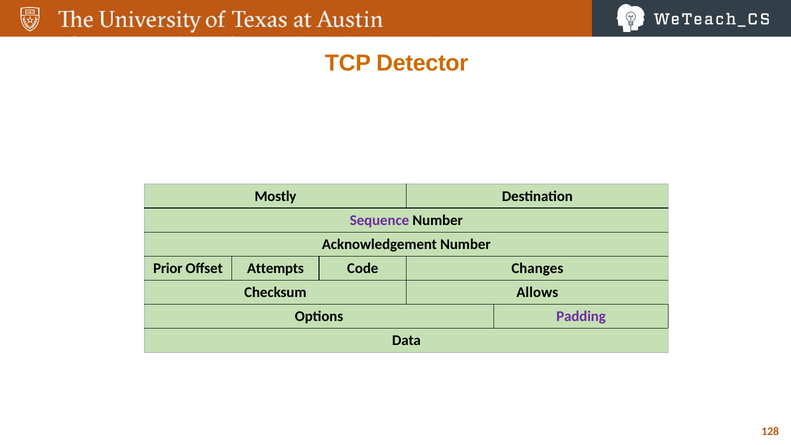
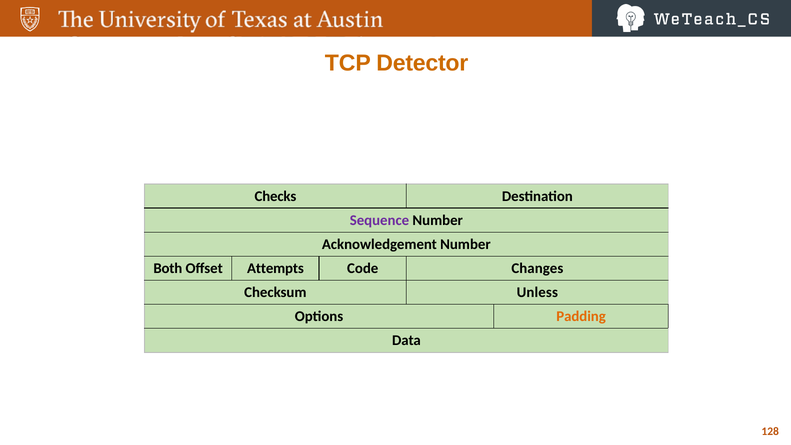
Mostly: Mostly -> Checks (275, 196)
Prior: Prior -> Both (168, 268)
Allows: Allows -> Unless (537, 292)
Padding colour: purple -> orange (581, 316)
